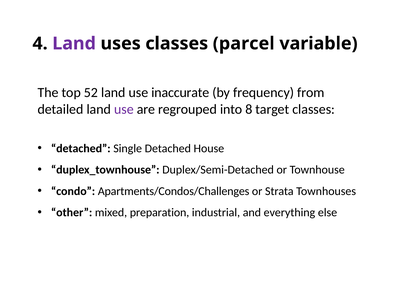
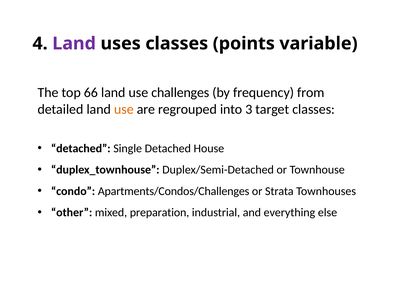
parcel: parcel -> points (244, 44)
52: 52 -> 66 (91, 93)
inaccurate: inaccurate -> challenges (180, 93)
use colour: purple -> orange (124, 109)
8: 8 -> 3 (249, 109)
